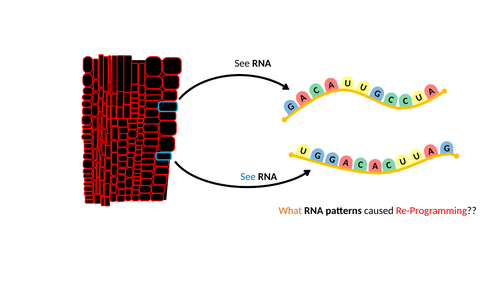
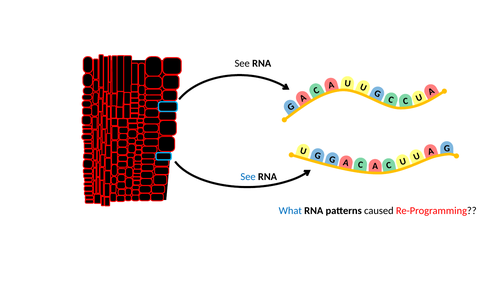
What colour: orange -> blue (290, 210)
